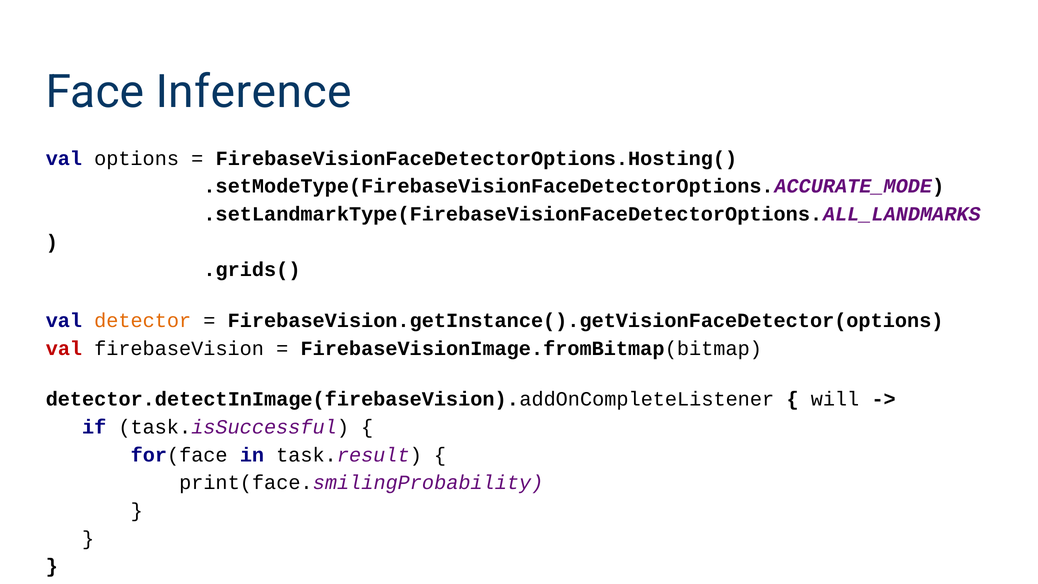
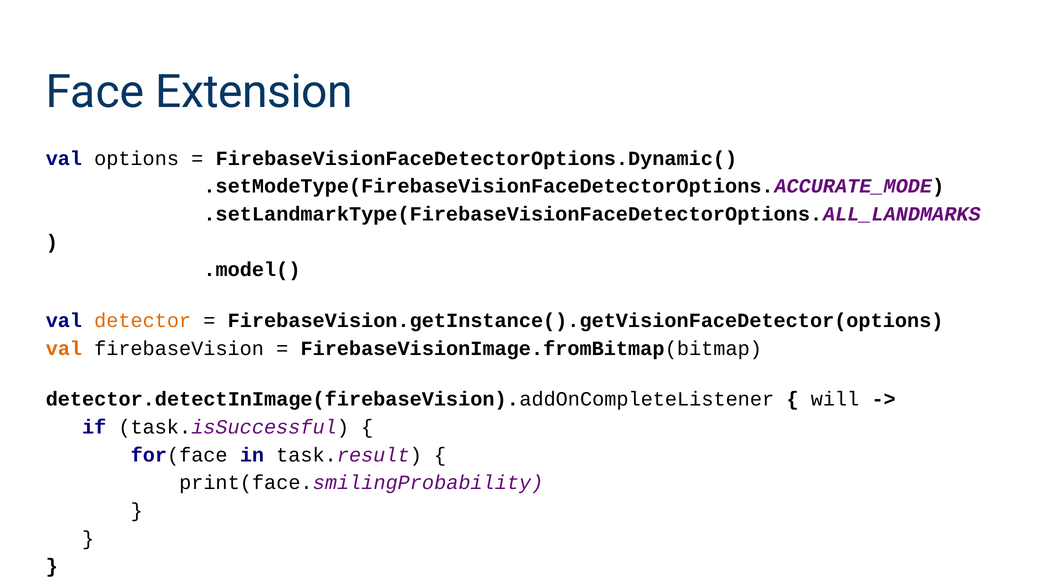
Inference: Inference -> Extension (254, 92)
FirebaseVisionFaceDetectorOptions.Hosting(: FirebaseVisionFaceDetectorOptions.Hosting( -> FirebaseVisionFaceDetectorOptions.Dynamic( (476, 158)
.grids(: .grids( -> .model( (252, 270)
val colour: red -> orange (64, 348)
